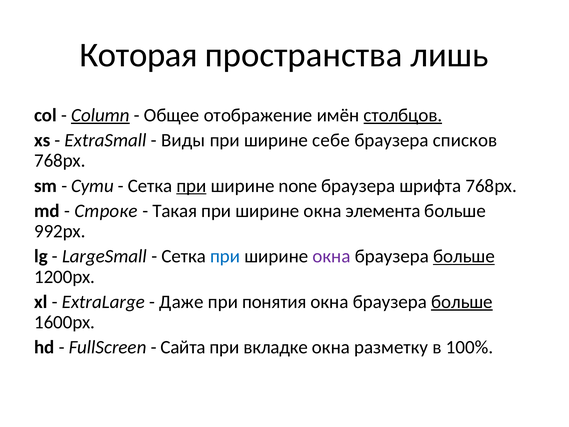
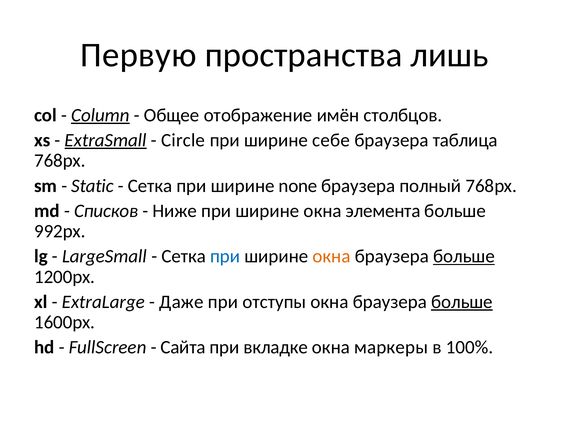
Которая: Которая -> Первую (138, 55)
столбцов underline: present -> none (403, 115)
ExtraSmall underline: none -> present (106, 140)
Виды: Виды -> Circle (183, 140)
списков: списков -> таблица (465, 140)
Сути: Сути -> Static (92, 186)
при underline: present -> none (191, 186)
шрифта: шрифта -> полный (430, 186)
Строке: Строке -> Списков (106, 211)
Такая: Такая -> Ниже (175, 211)
окна colour: purple -> orange (332, 256)
понятия: понятия -> отступы (274, 302)
разметку: разметку -> маркеры (391, 347)
